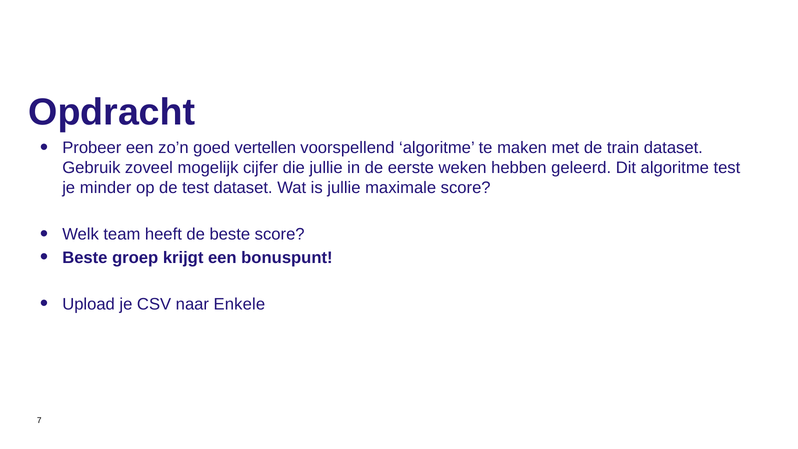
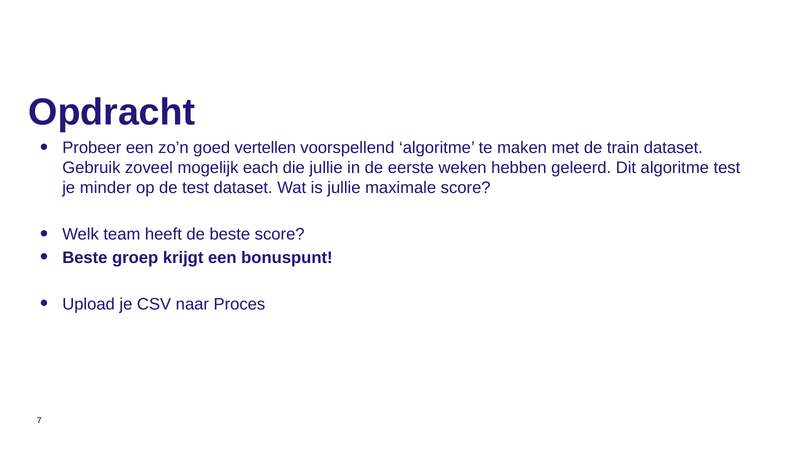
cijfer: cijfer -> each (261, 168)
Enkele: Enkele -> Proces (239, 304)
